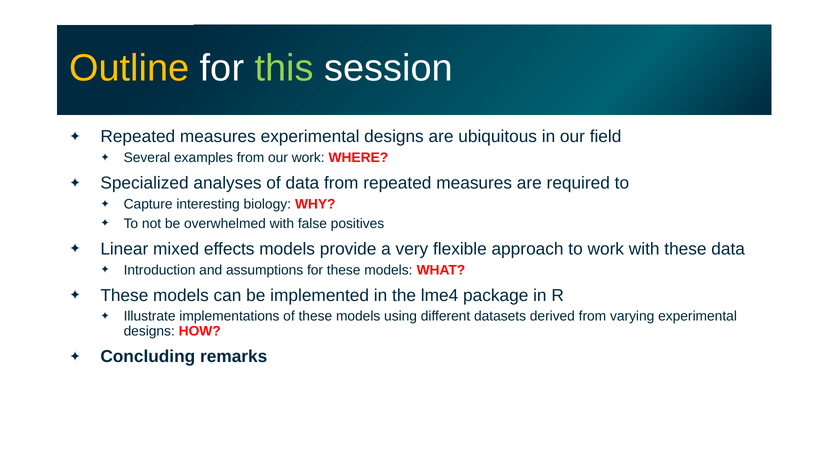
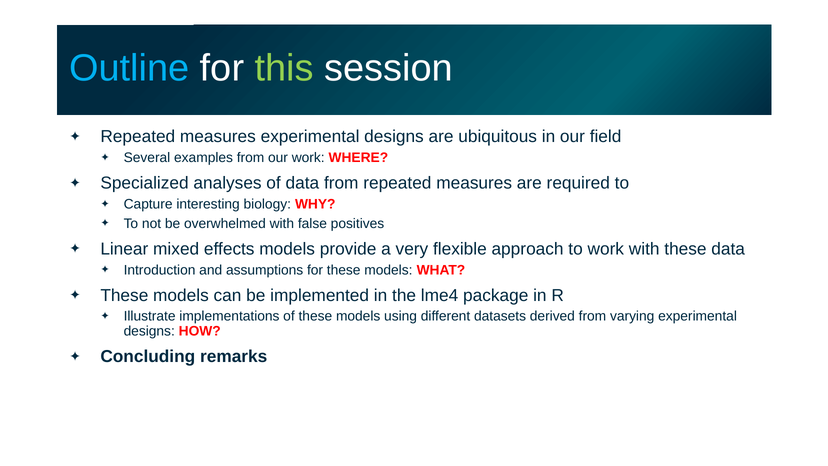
Outline colour: yellow -> light blue (129, 68)
